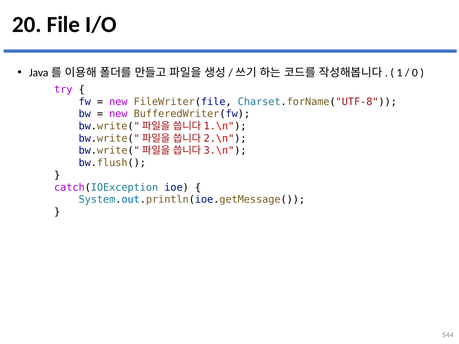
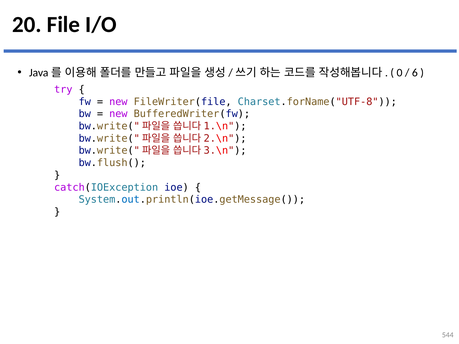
1: 1 -> 0 (399, 73)
0: 0 -> 6 (415, 73)
